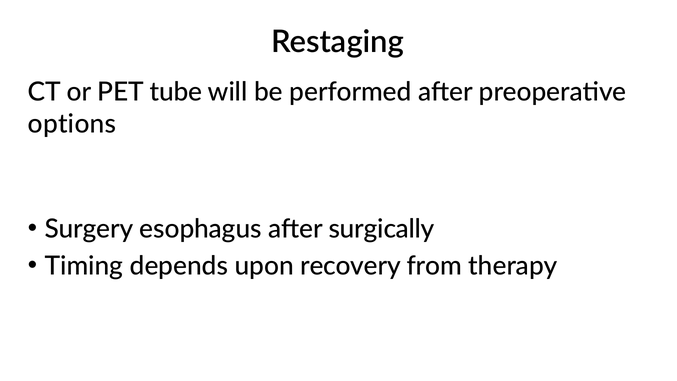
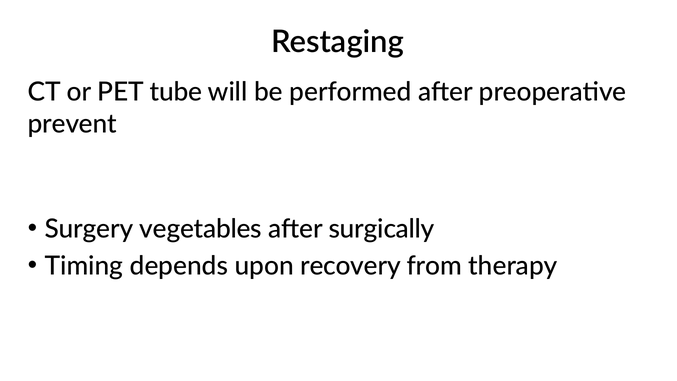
options: options -> prevent (72, 124)
esophagus: esophagus -> vegetables (201, 229)
